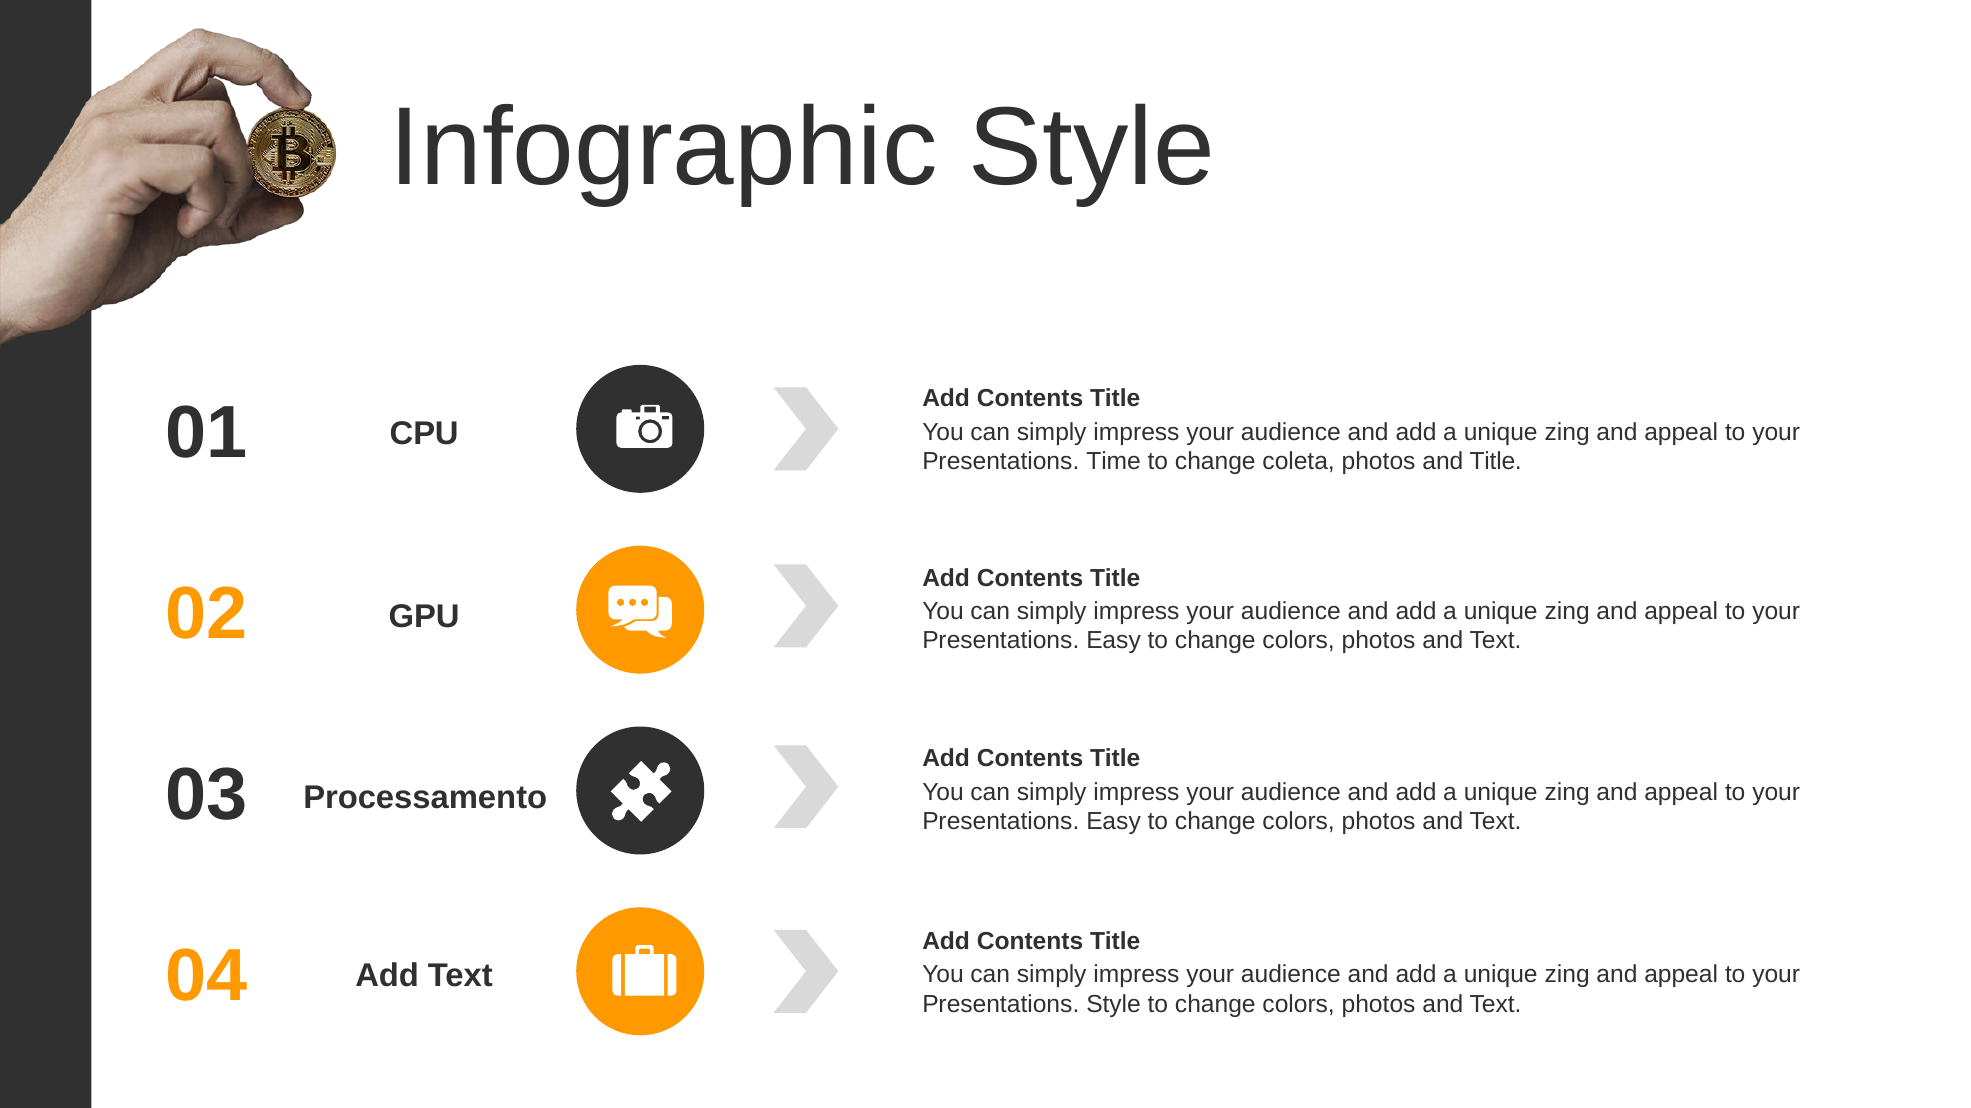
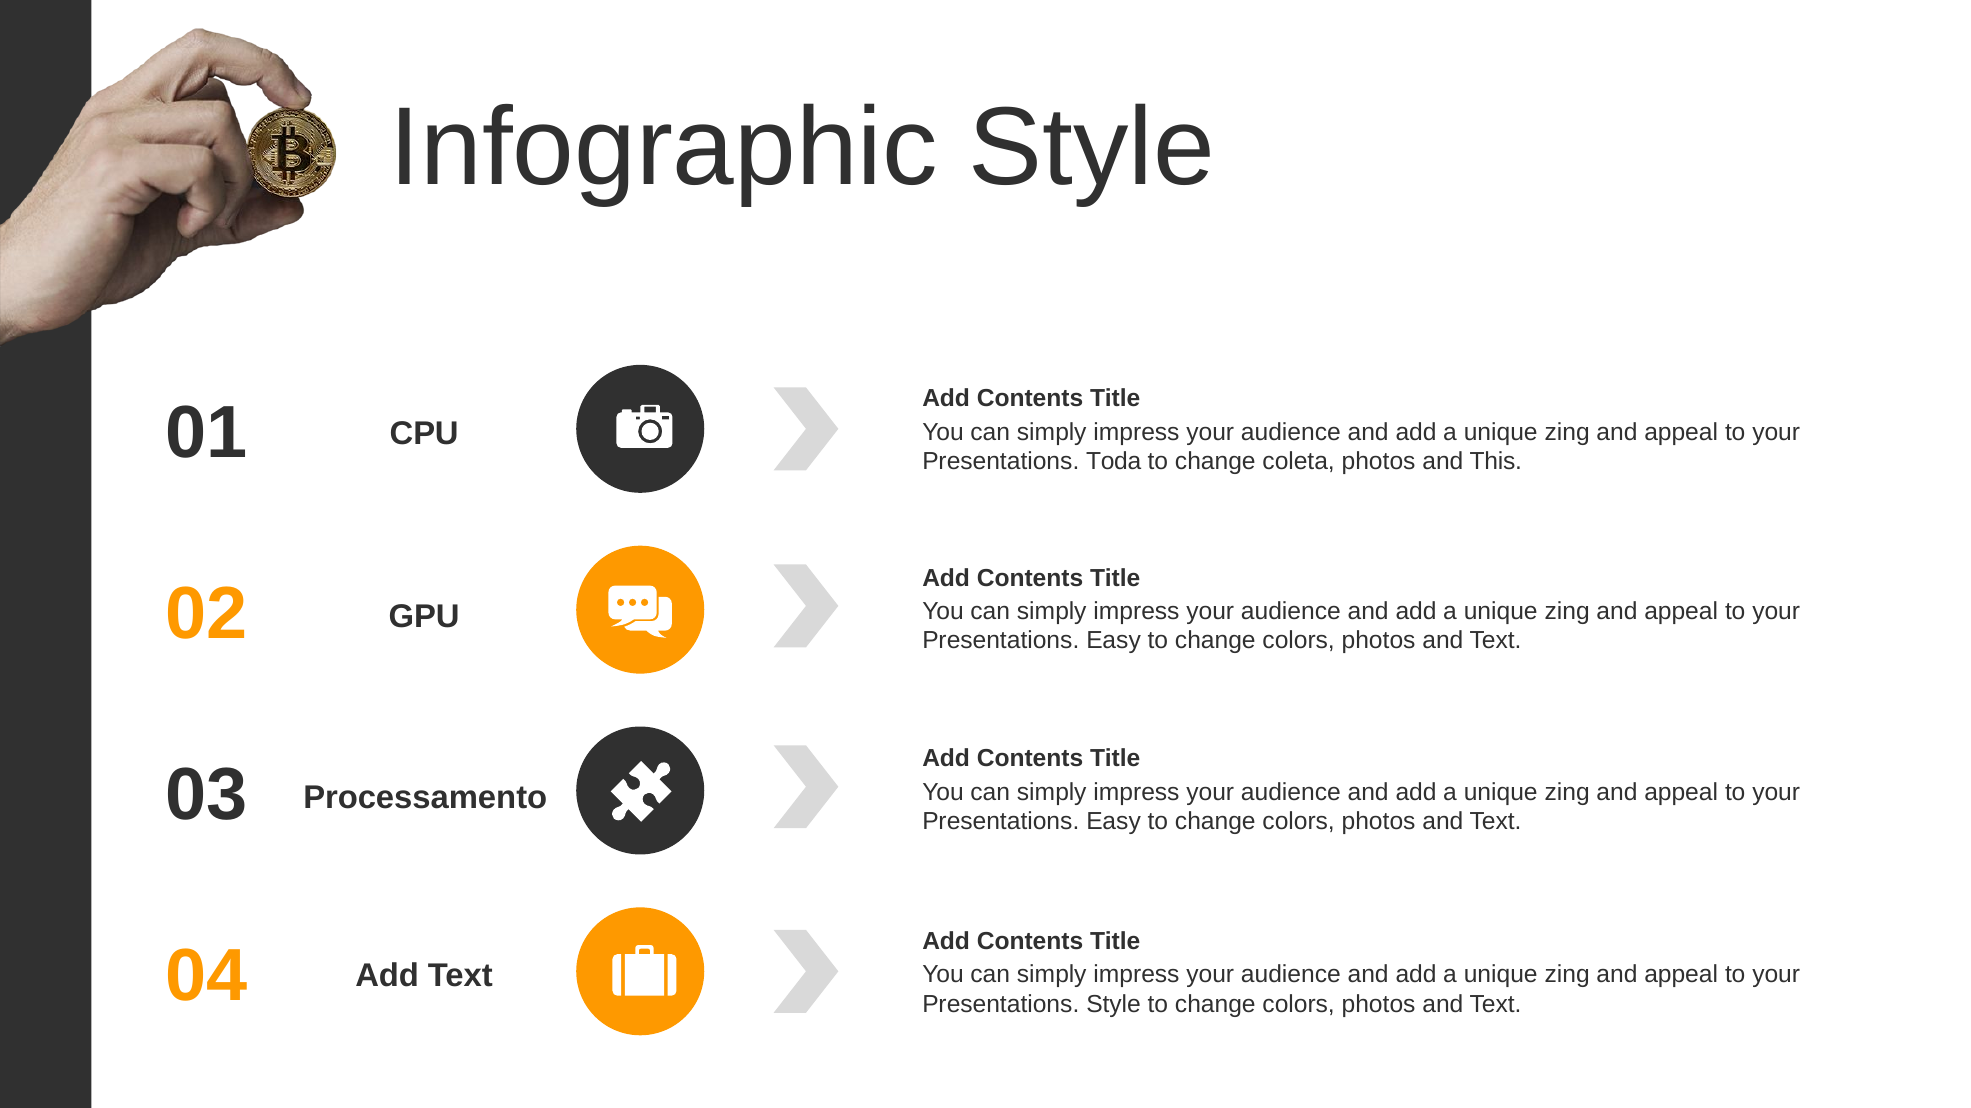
Time: Time -> Toda (1114, 462)
and Title: Title -> This (1496, 462)
